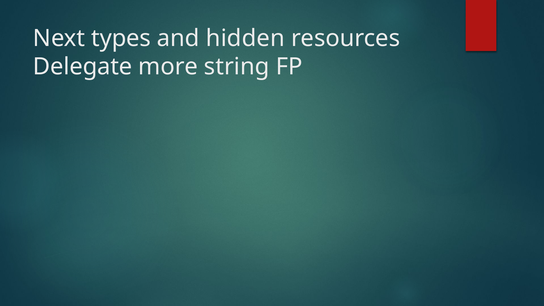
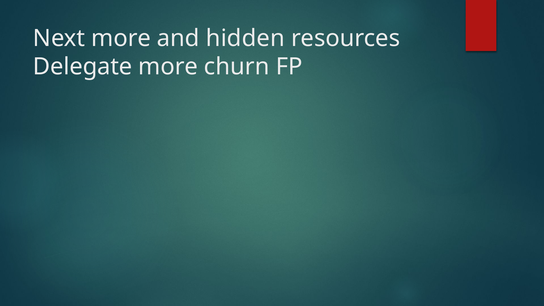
Next types: types -> more (121, 38)
string: string -> churn (237, 67)
